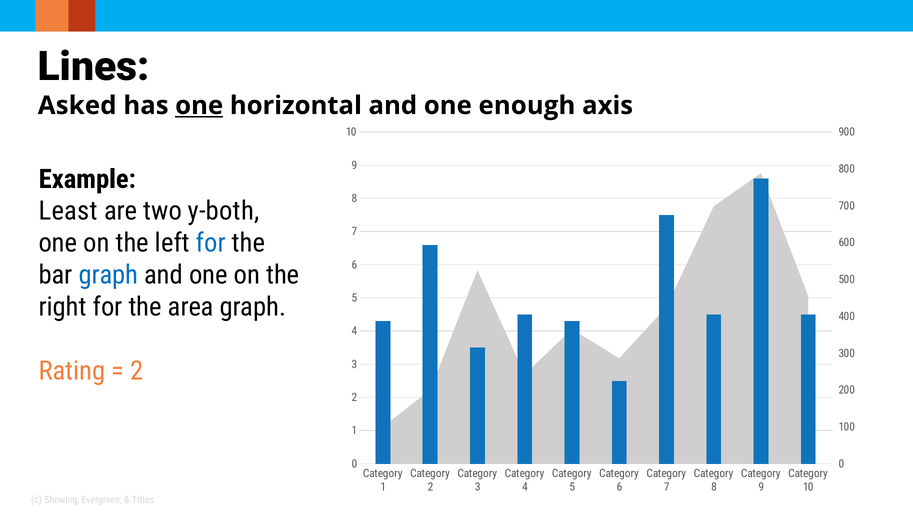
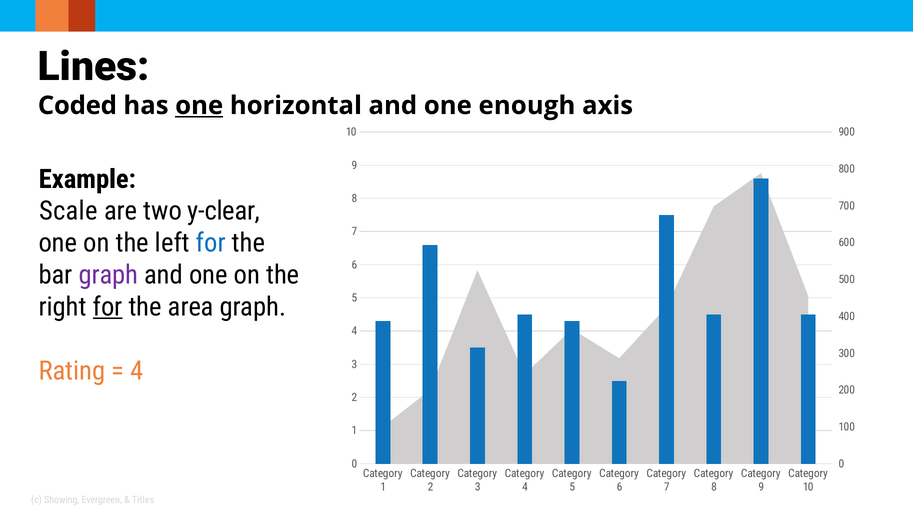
Asked: Asked -> Coded (77, 106)
Least: Least -> Scale (68, 211)
y-both: y-both -> y-clear (224, 211)
graph colour: blue -> purple (108, 275)
for underline: none -> present (108, 307)
2: 2 -> 4 (137, 371)
